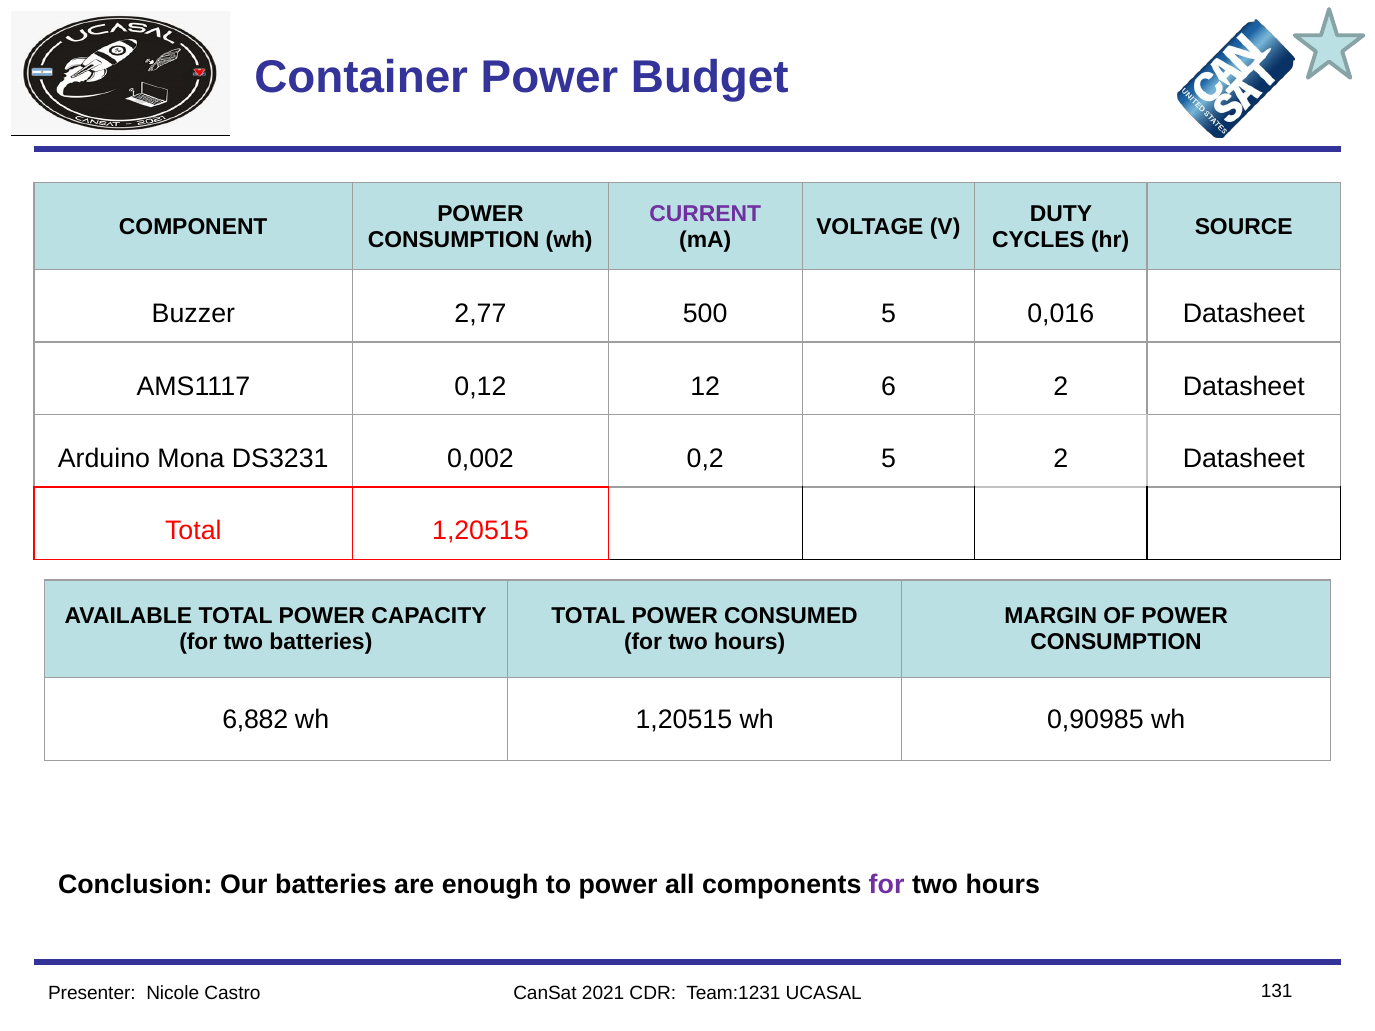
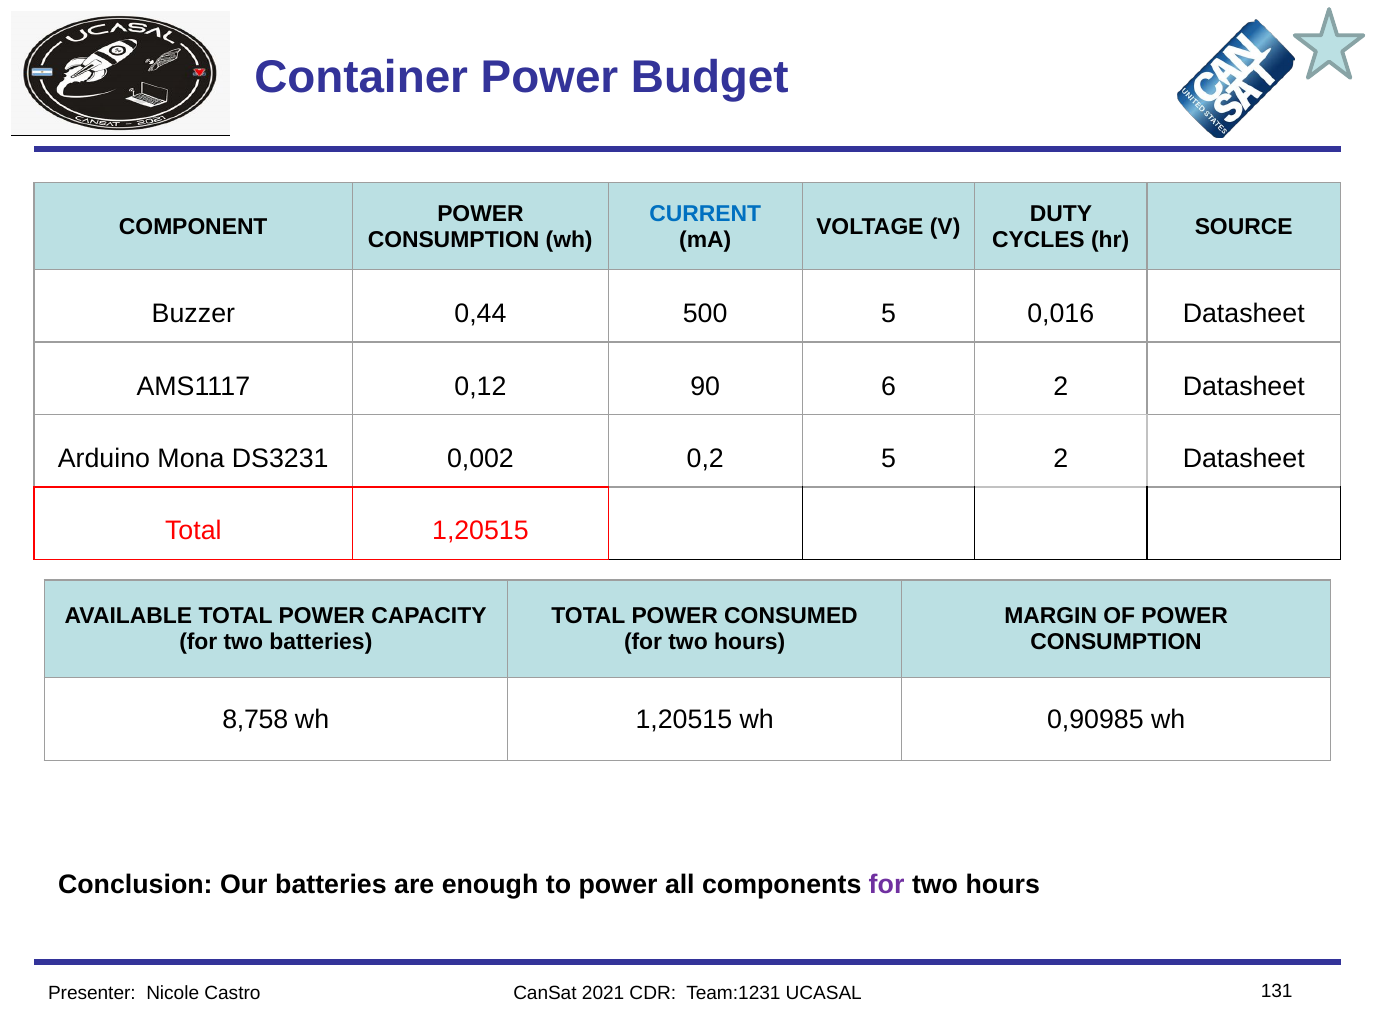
CURRENT colour: purple -> blue (705, 214)
2,77: 2,77 -> 0,44 (480, 314)
12: 12 -> 90 (705, 386)
6,882: 6,882 -> 8,758 (255, 720)
